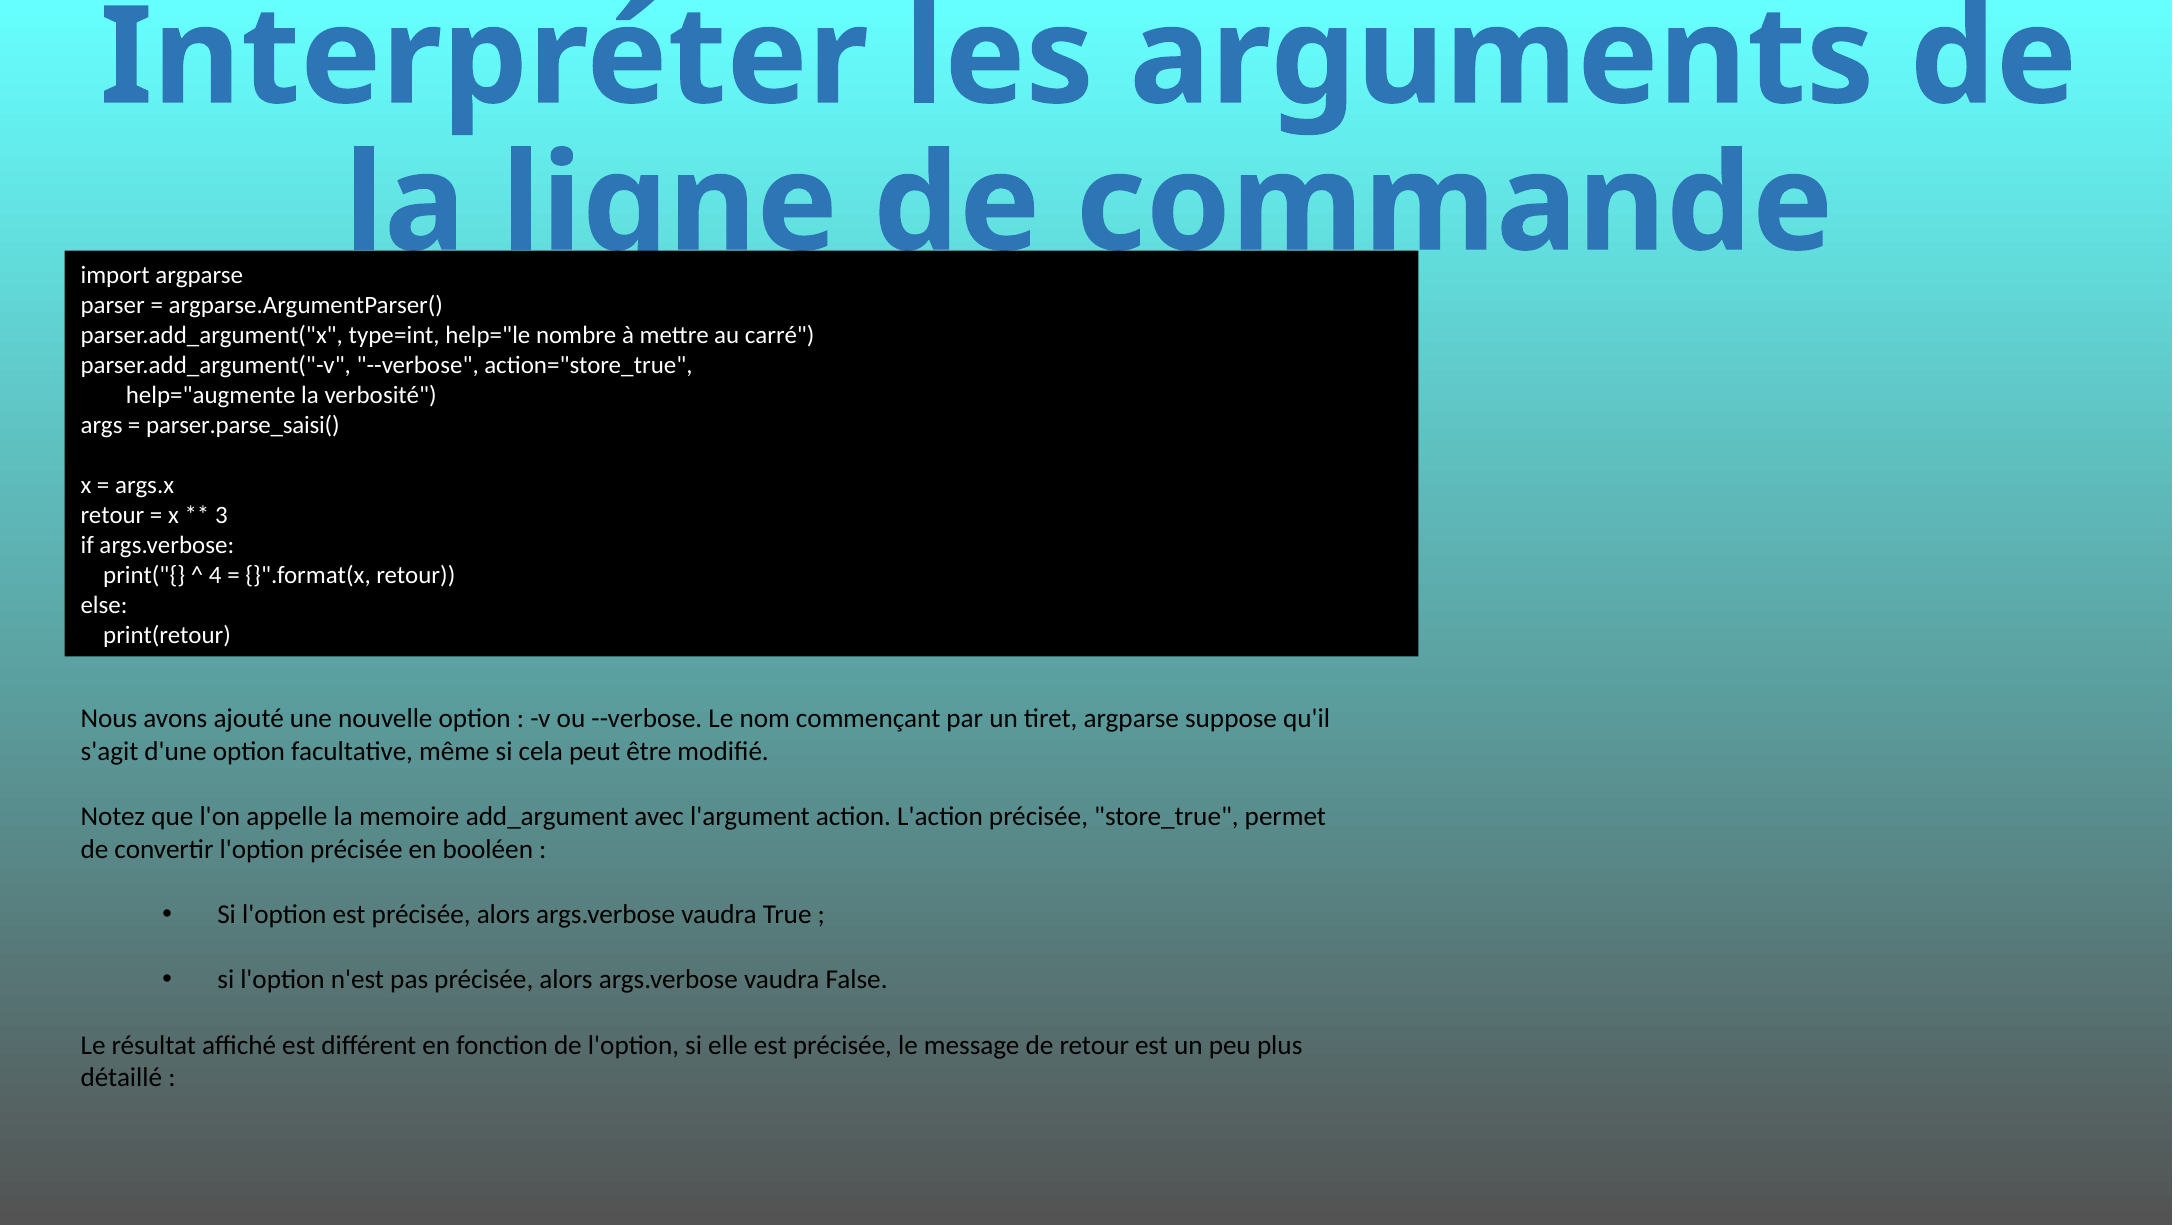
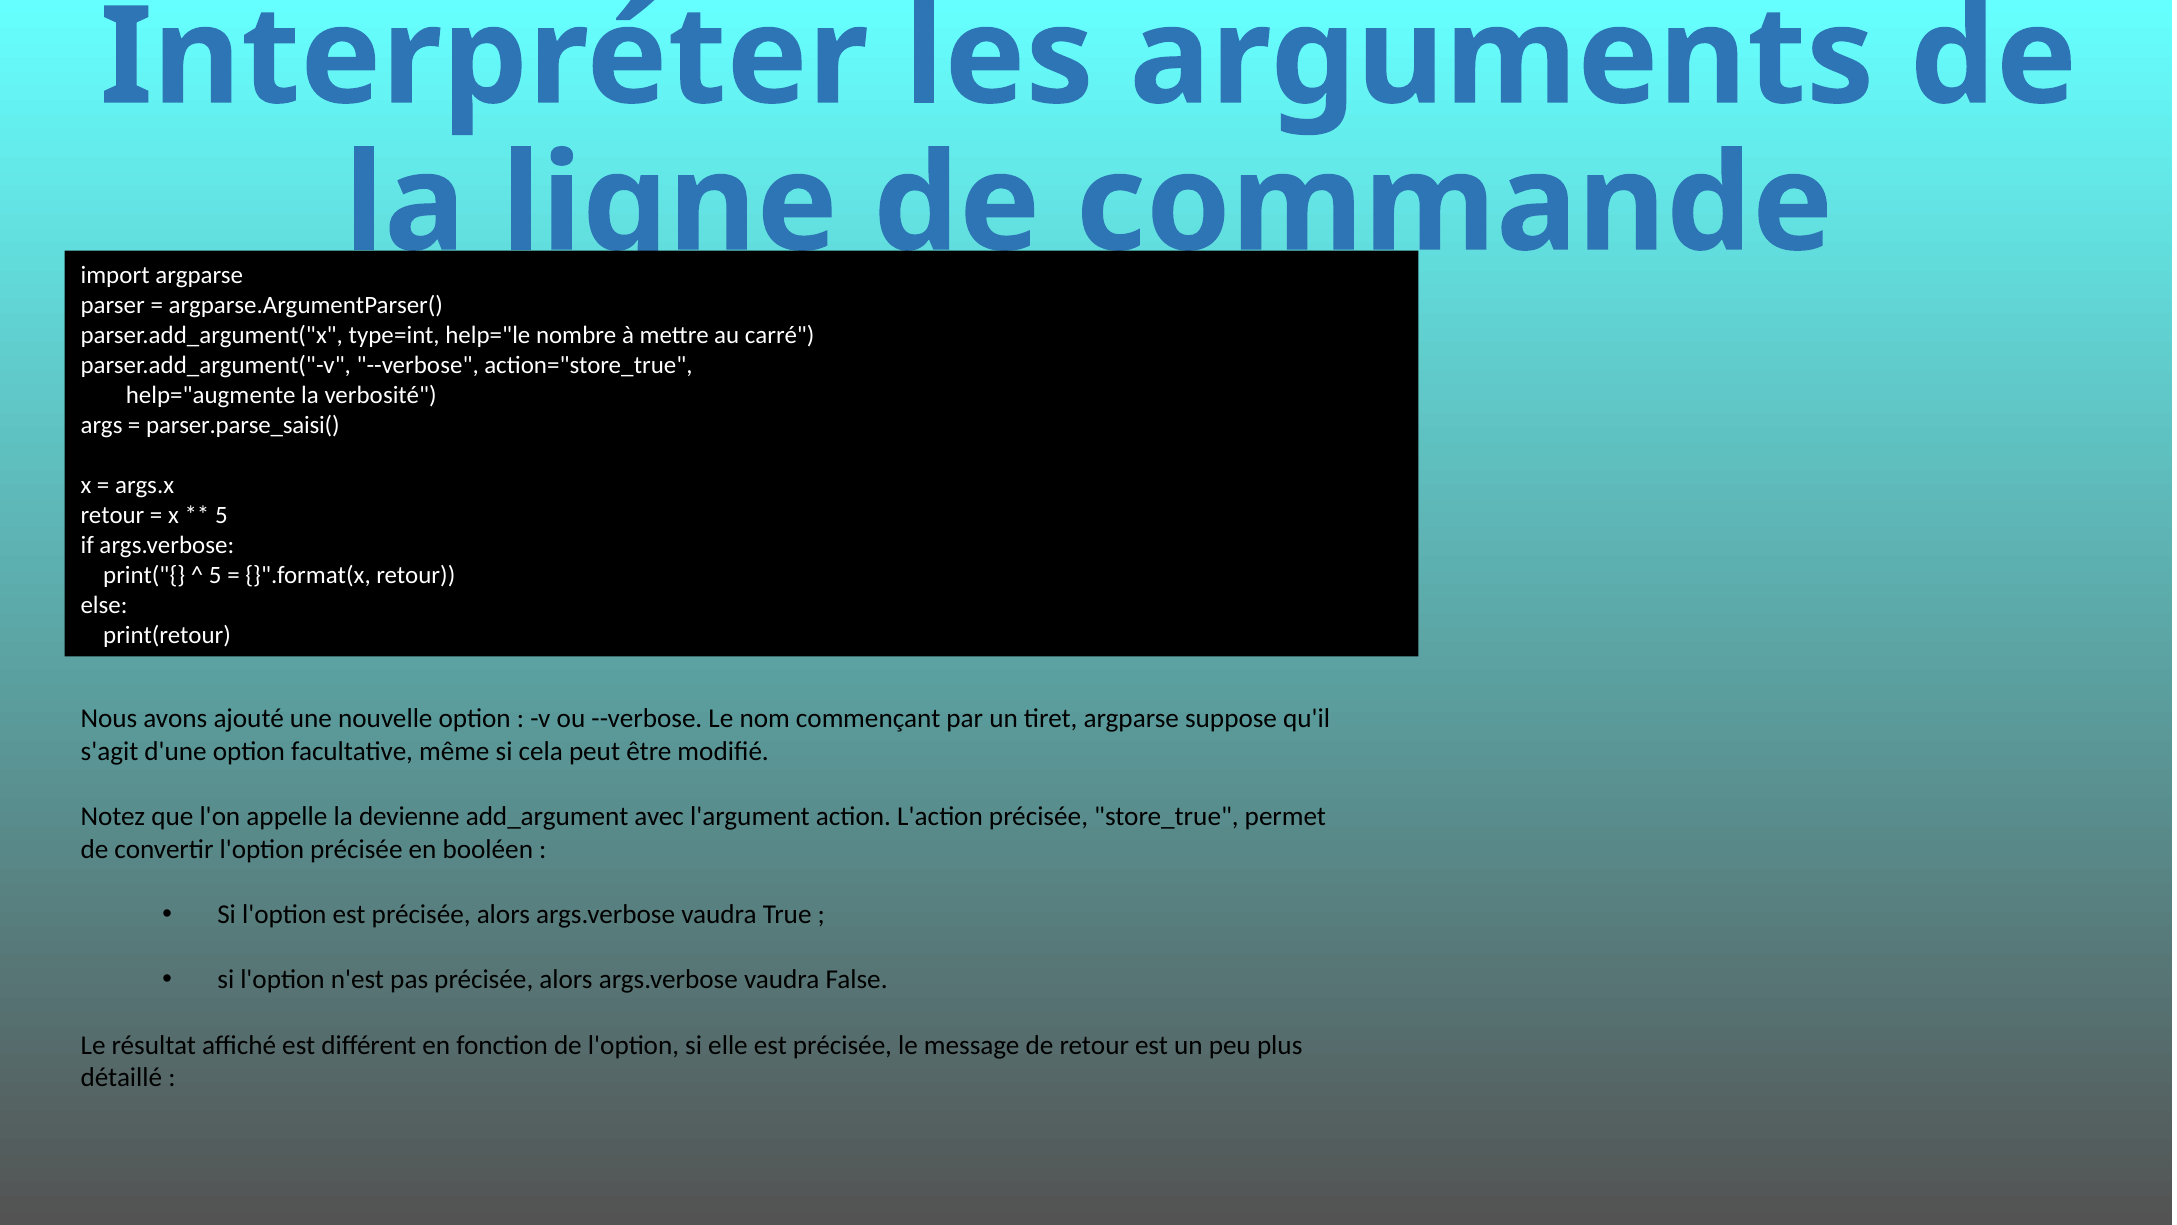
3: 3 -> 5 (221, 515)
4: 4 -> 5 (215, 575)
memoire: memoire -> devienne (409, 816)
